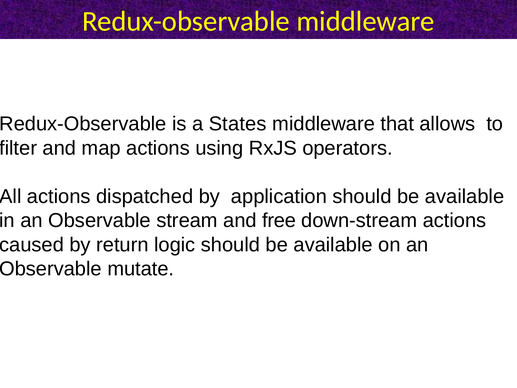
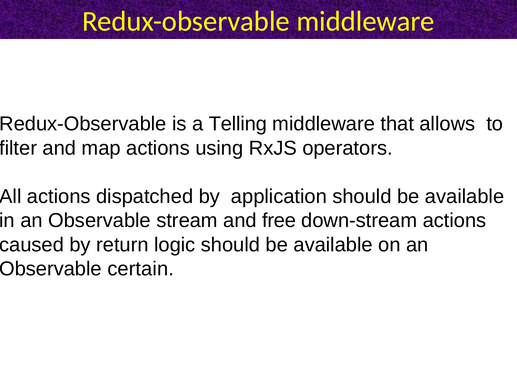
States: States -> Telling (238, 124)
mutate: mutate -> certain (141, 269)
